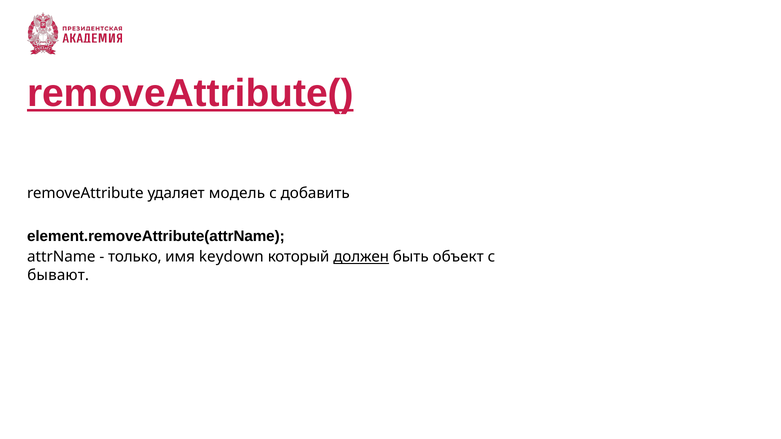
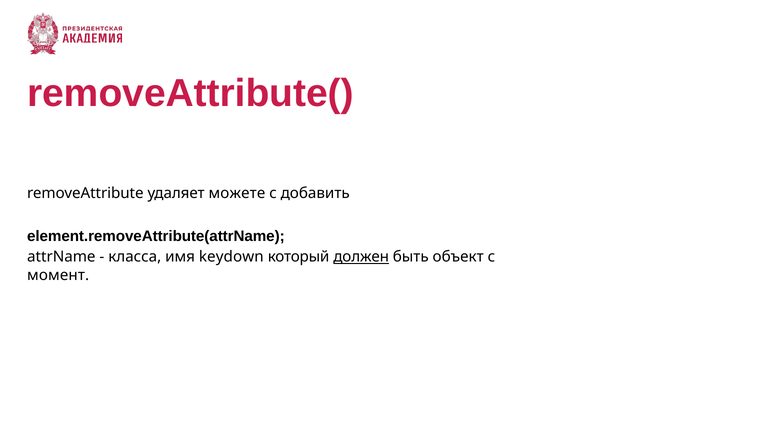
removeAttribute( underline: present -> none (190, 93)
модель: модель -> можете (237, 194)
только: только -> класса (135, 257)
бывают: бывают -> момент (58, 275)
